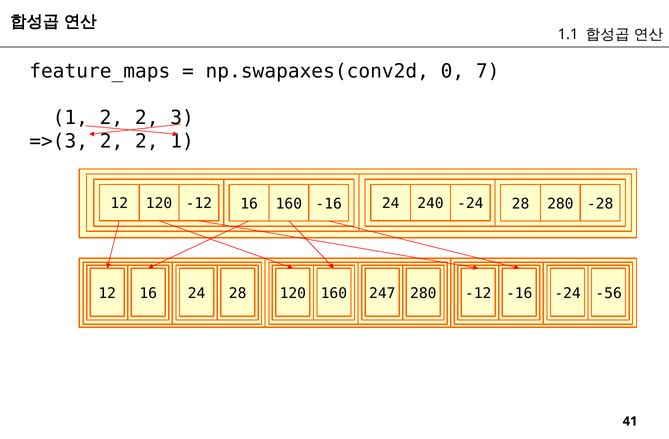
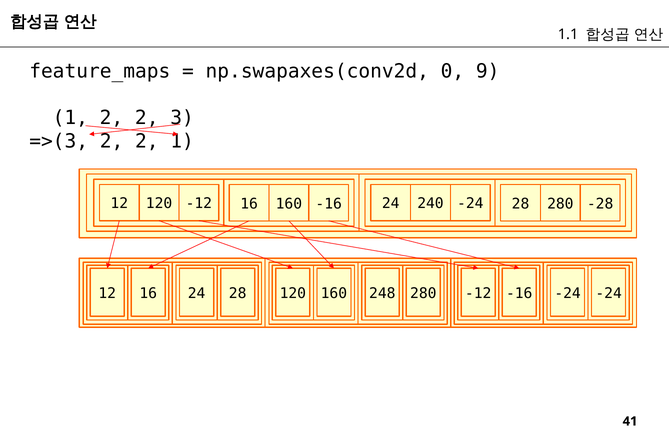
7: 7 -> 9 (488, 71)
247: 247 -> 248 (382, 294)
-24 -56: -56 -> -24 (609, 294)
